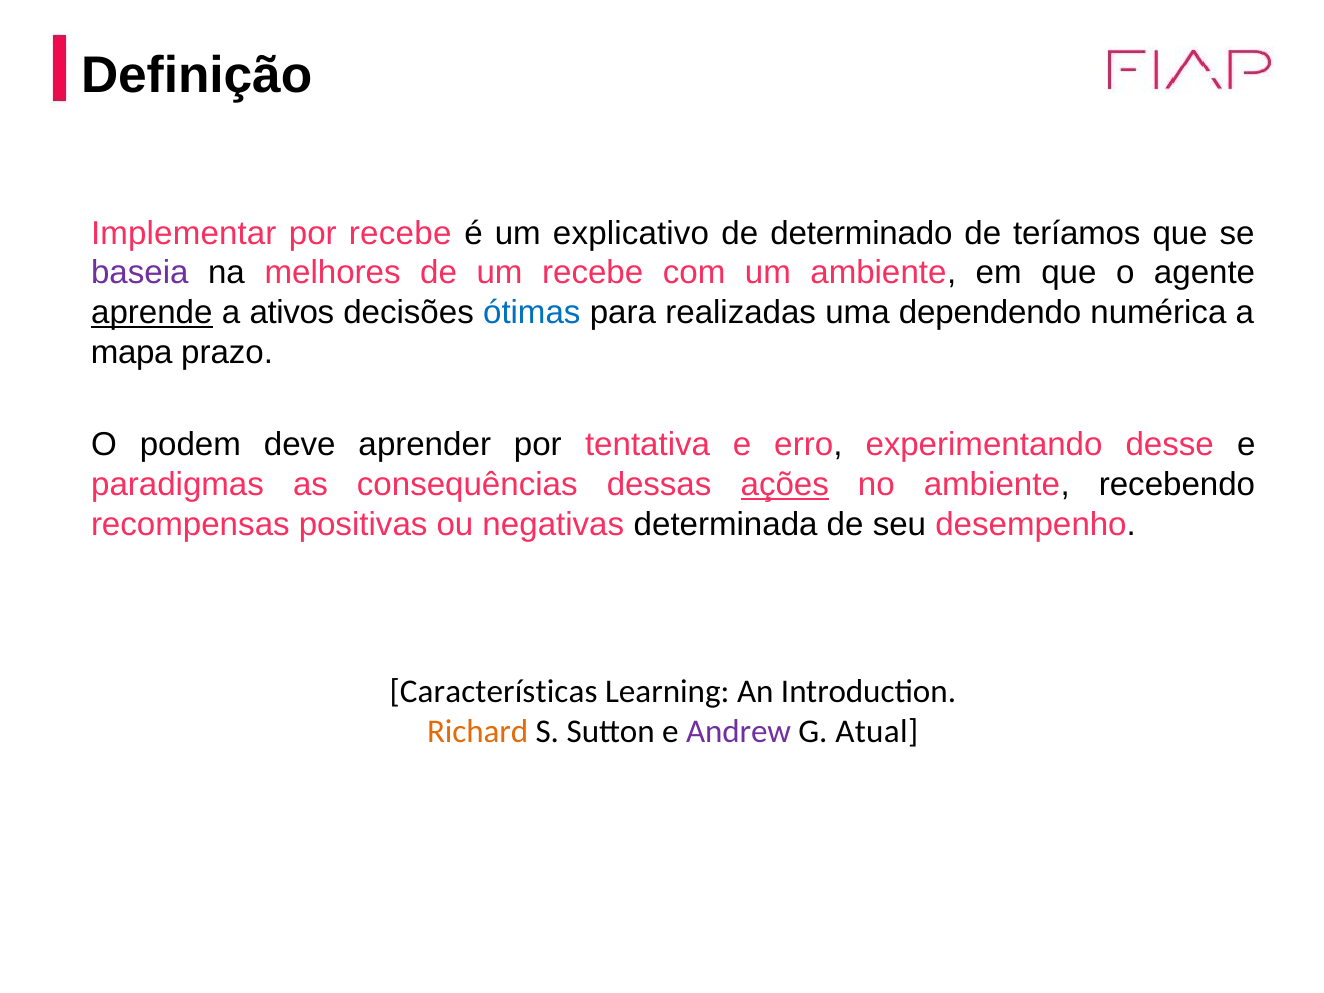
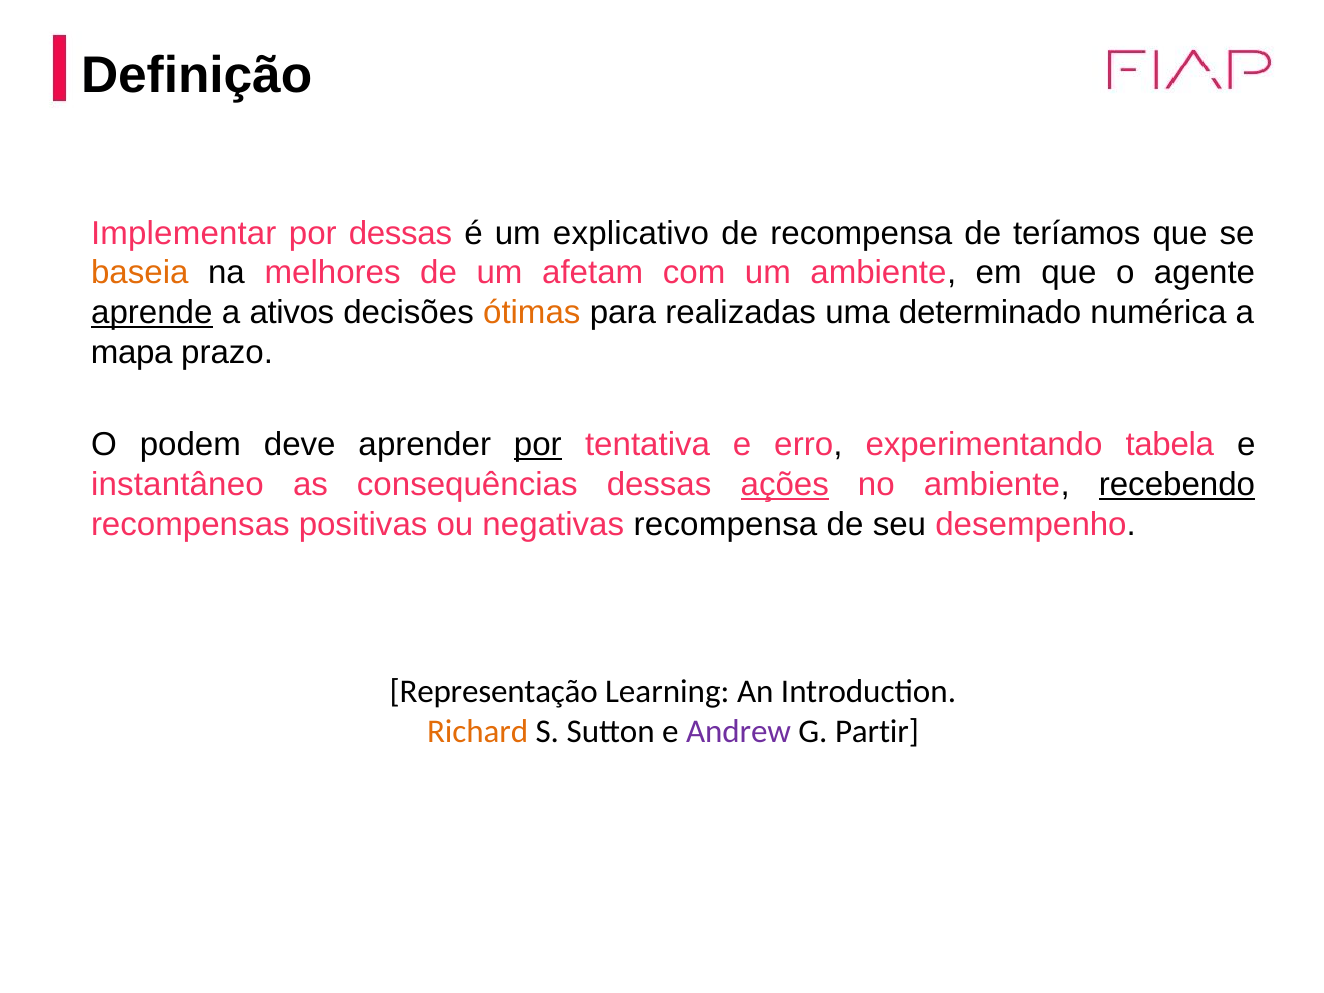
por recebe: recebe -> dessas (400, 233)
de determinado: determinado -> recompensa (861, 233)
baseia colour: purple -> orange (140, 273)
um recebe: recebe -> afetam (593, 273)
ótimas colour: blue -> orange (532, 313)
dependendo: dependendo -> determinado (990, 313)
por underline: none -> present (538, 445)
desse: desse -> tabela (1170, 445)
paradigmas: paradigmas -> instantâneo (177, 485)
recebendo underline: none -> present (1177, 485)
negativas determinada: determinada -> recompensa (726, 524)
Características: Características -> Representação (494, 692)
Atual: Atual -> Partir (877, 732)
